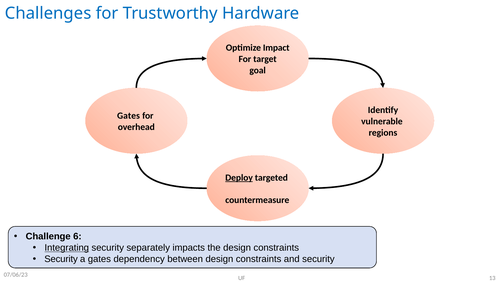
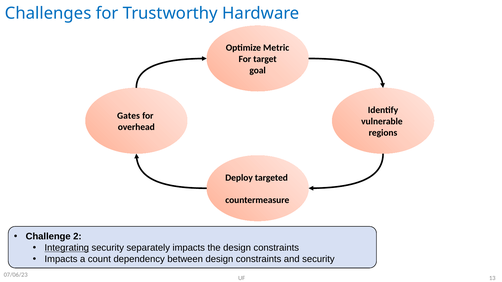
Impact: Impact -> Metric (276, 48)
Deploy underline: present -> none (239, 178)
6: 6 -> 2 (77, 237)
Security: Security -> Impacts (61, 259)
a gates: gates -> count (99, 259)
